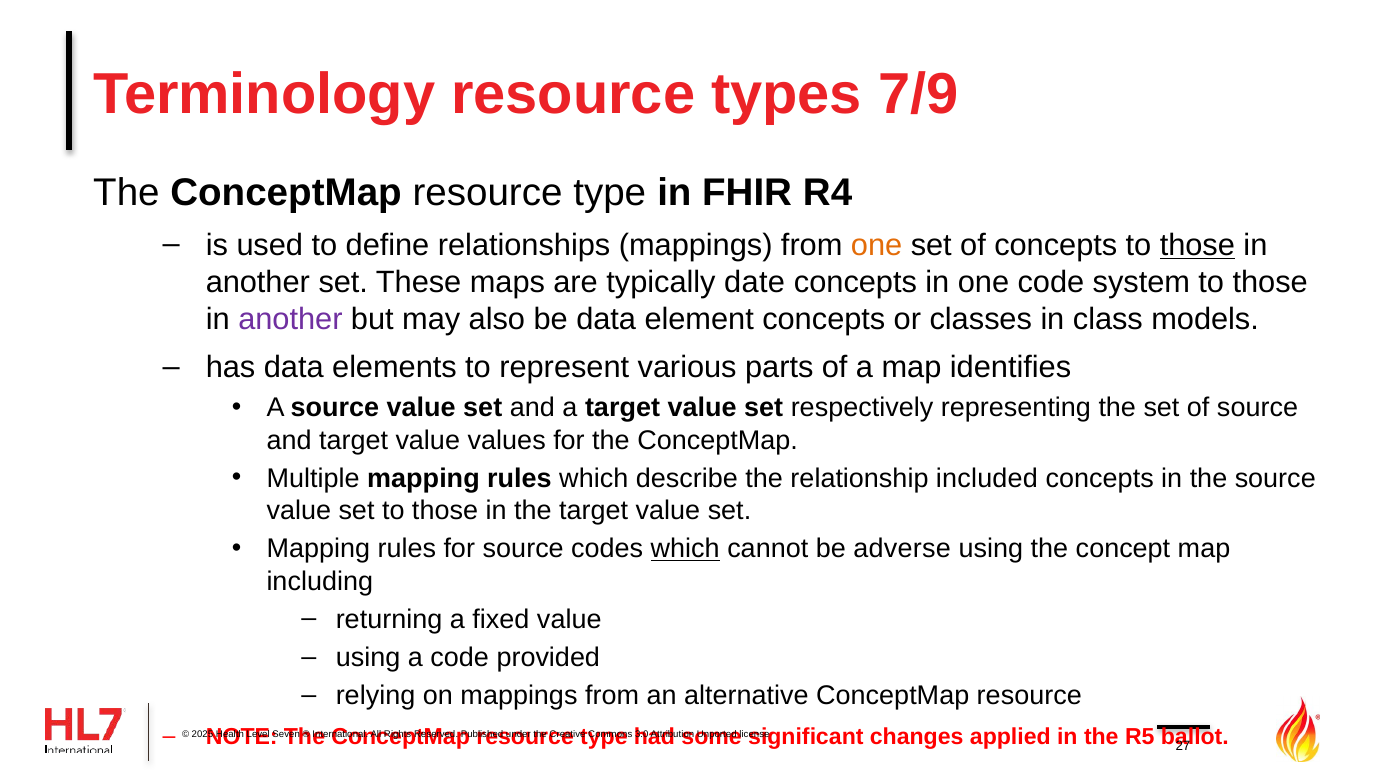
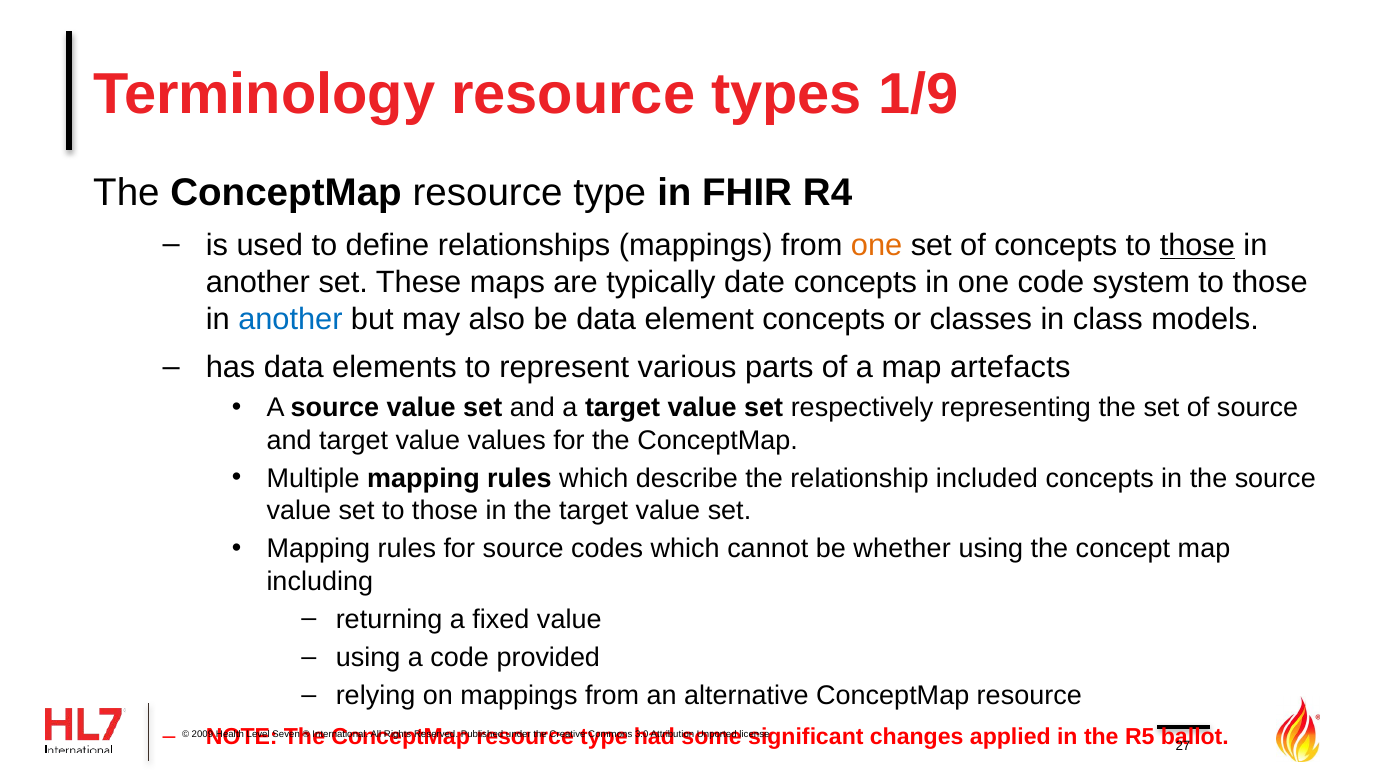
7/9: 7/9 -> 1/9 (918, 95)
another colour: purple -> blue (290, 319)
identifies: identifies -> artefacts (1010, 368)
which underline: present -> none (685, 549)
adverse: adverse -> whether (902, 549)
2025: 2025 -> 2009 (202, 734)
